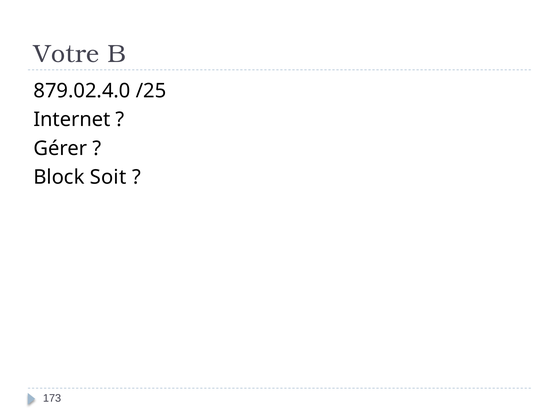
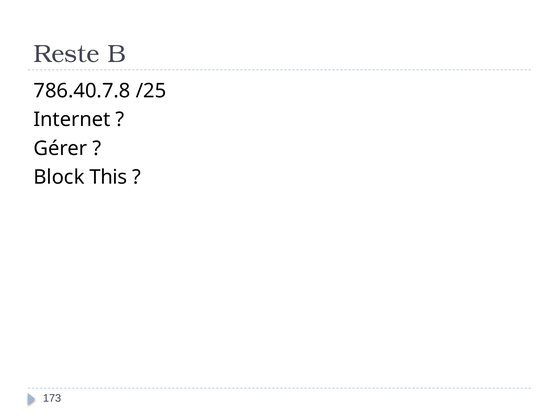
Votre: Votre -> Reste (66, 54)
879.02.4.0: 879.02.4.0 -> 786.40.7.8 (82, 91)
Soit: Soit -> This (108, 177)
